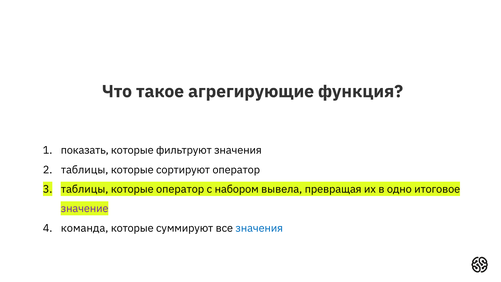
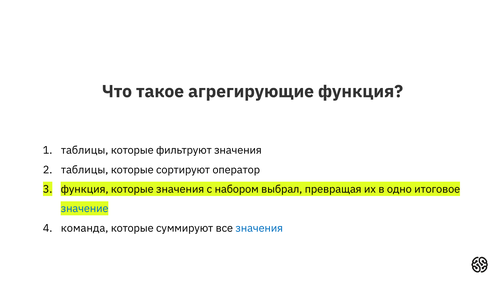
показать: показать -> таблицы (85, 150)
таблицы: таблицы -> функция (85, 189)
которые оператор: оператор -> значения (180, 189)
вывела: вывела -> выбрал (282, 189)
значение colour: purple -> blue (85, 209)
